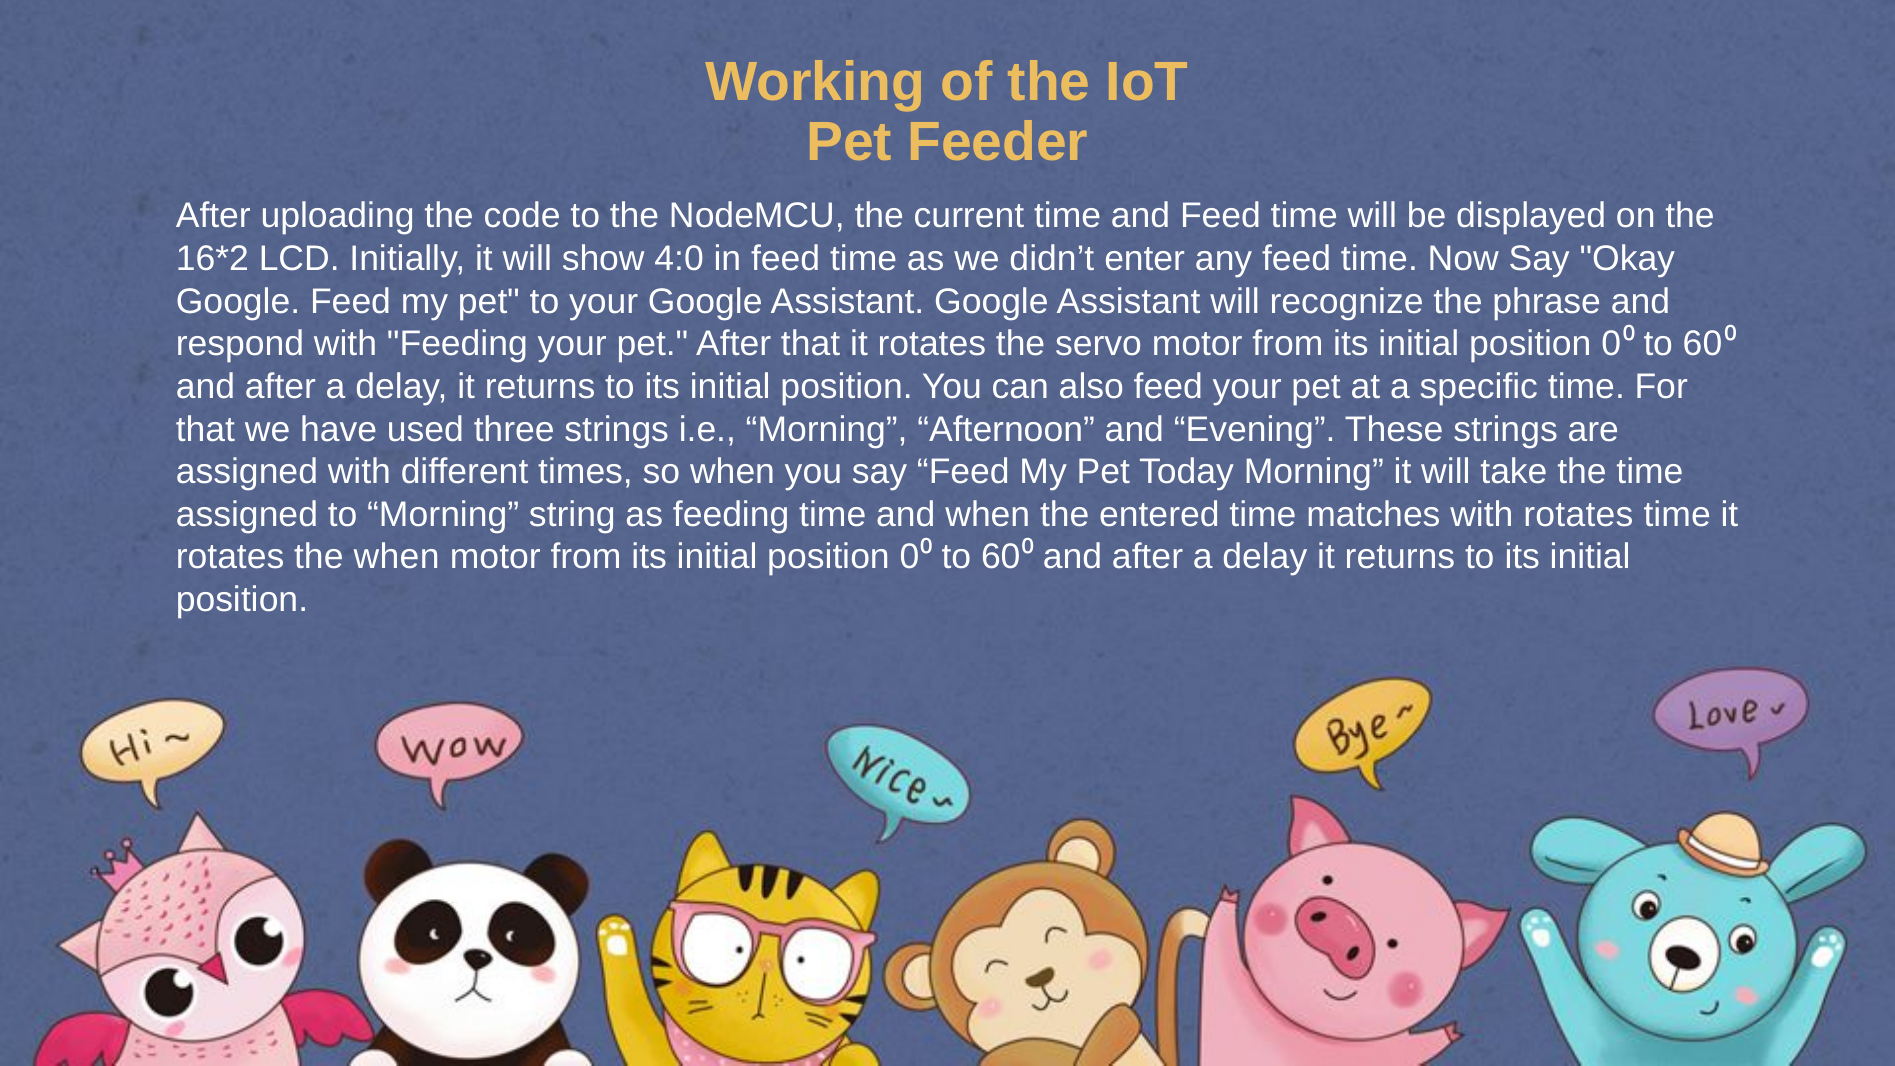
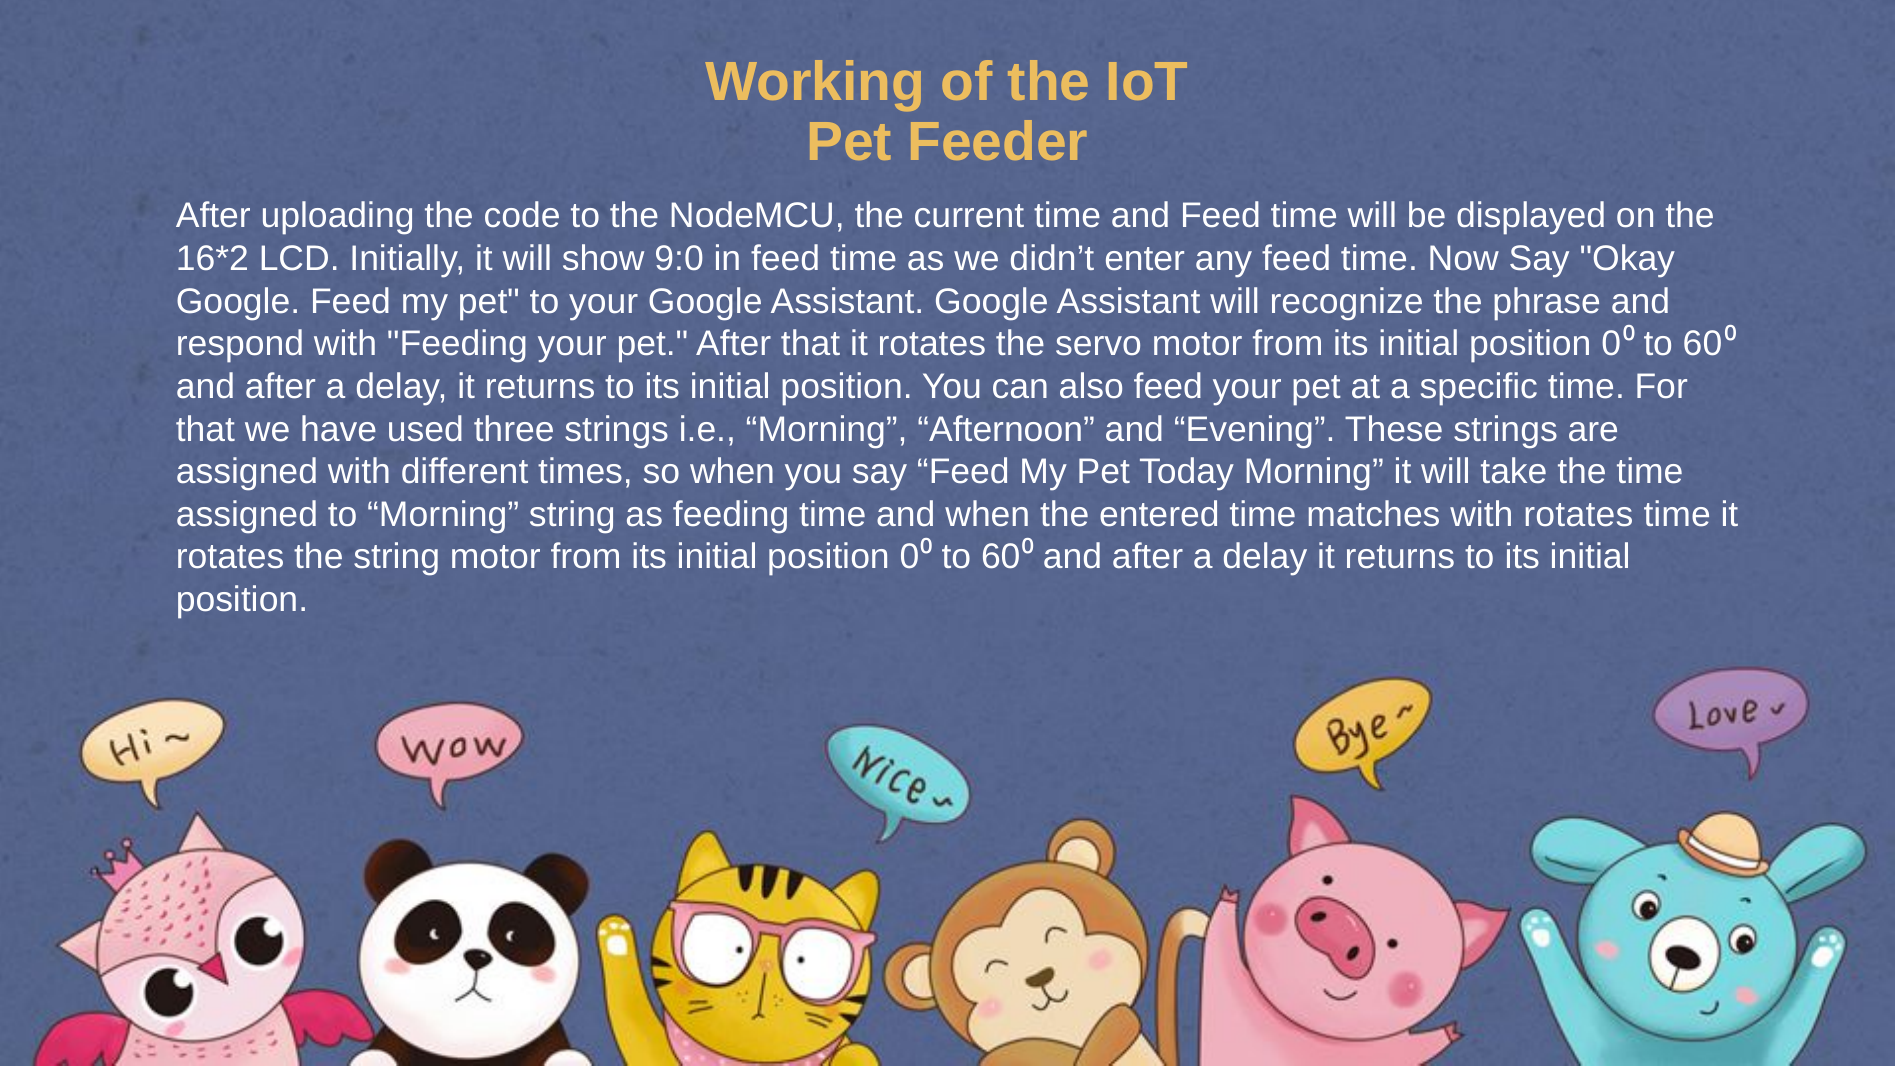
4:0: 4:0 -> 9:0 (679, 259)
the when: when -> string (397, 557)
